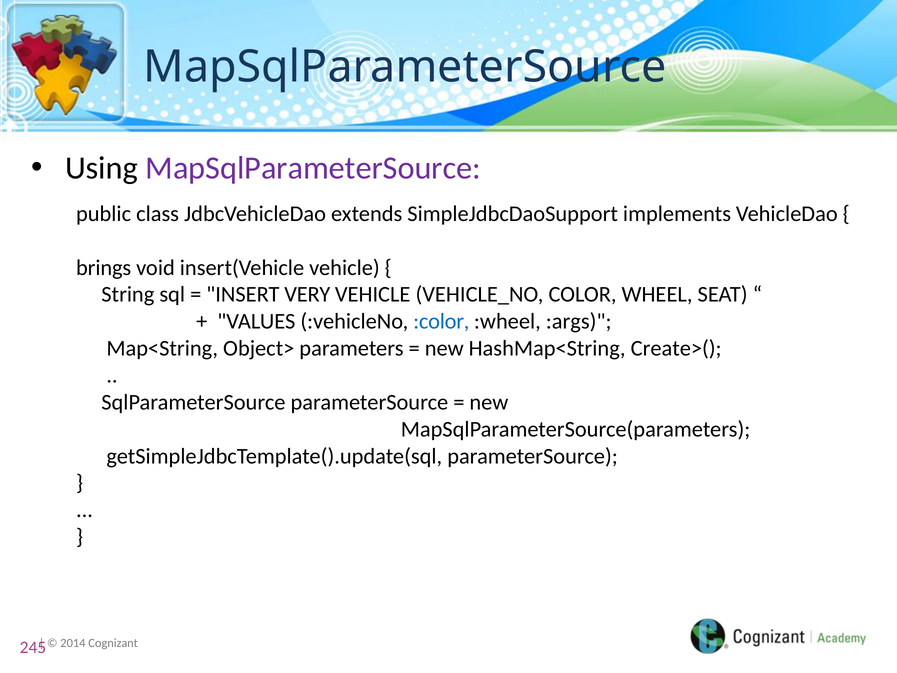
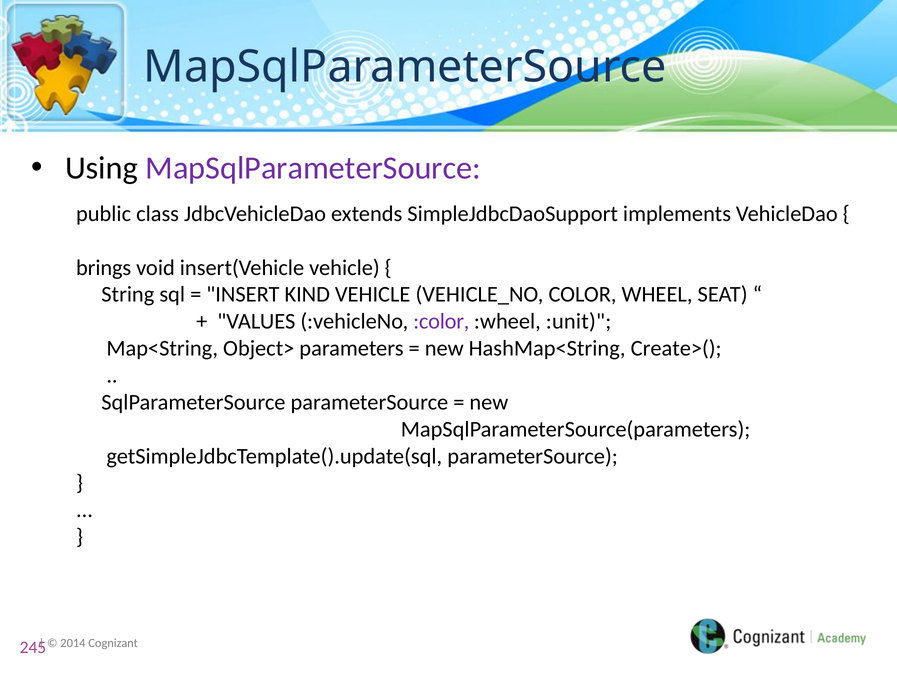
VERY: VERY -> KIND (307, 294)
:color colour: blue -> purple (441, 321)
:args: :args -> :unit (579, 321)
